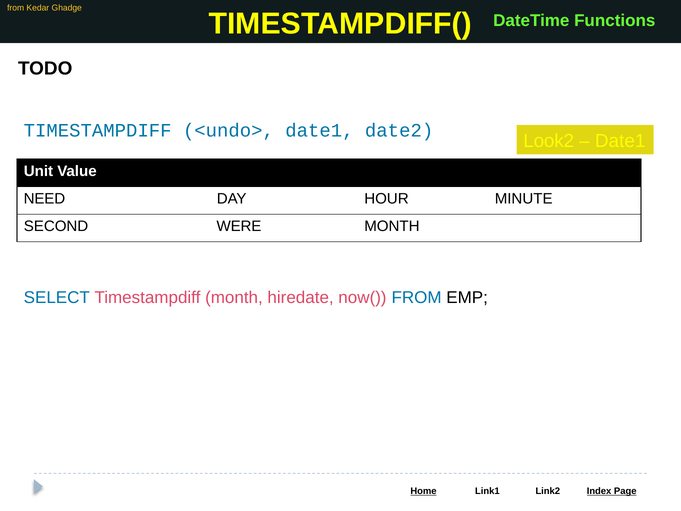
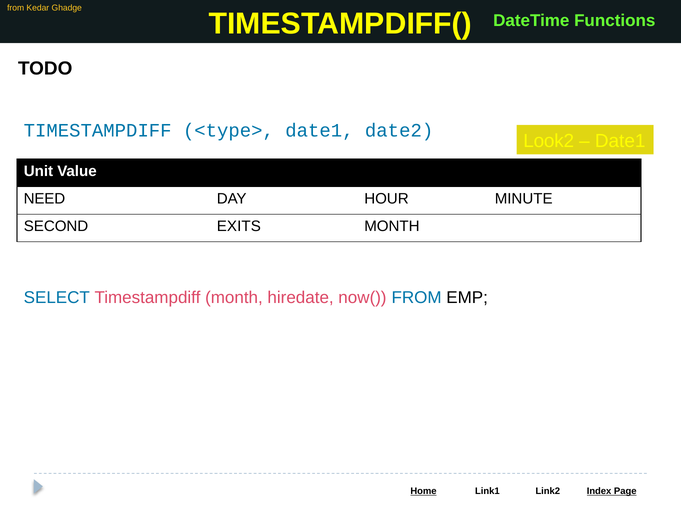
<undo>: <undo> -> <type> (228, 130)
WERE: WERE -> EXITS (239, 226)
